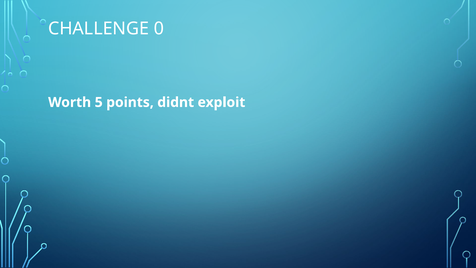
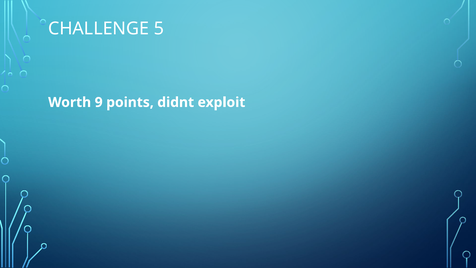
0: 0 -> 5 (159, 29)
5: 5 -> 9 (99, 102)
